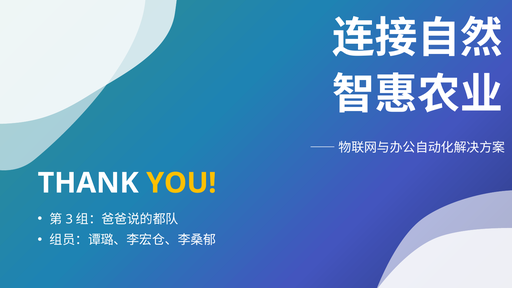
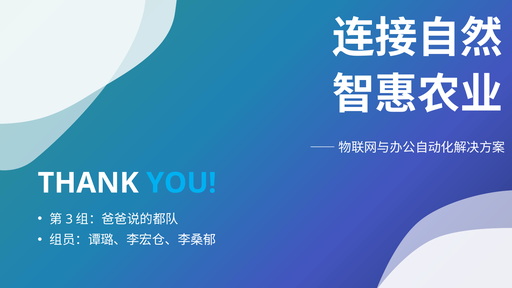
YOU colour: yellow -> light blue (181, 183)
